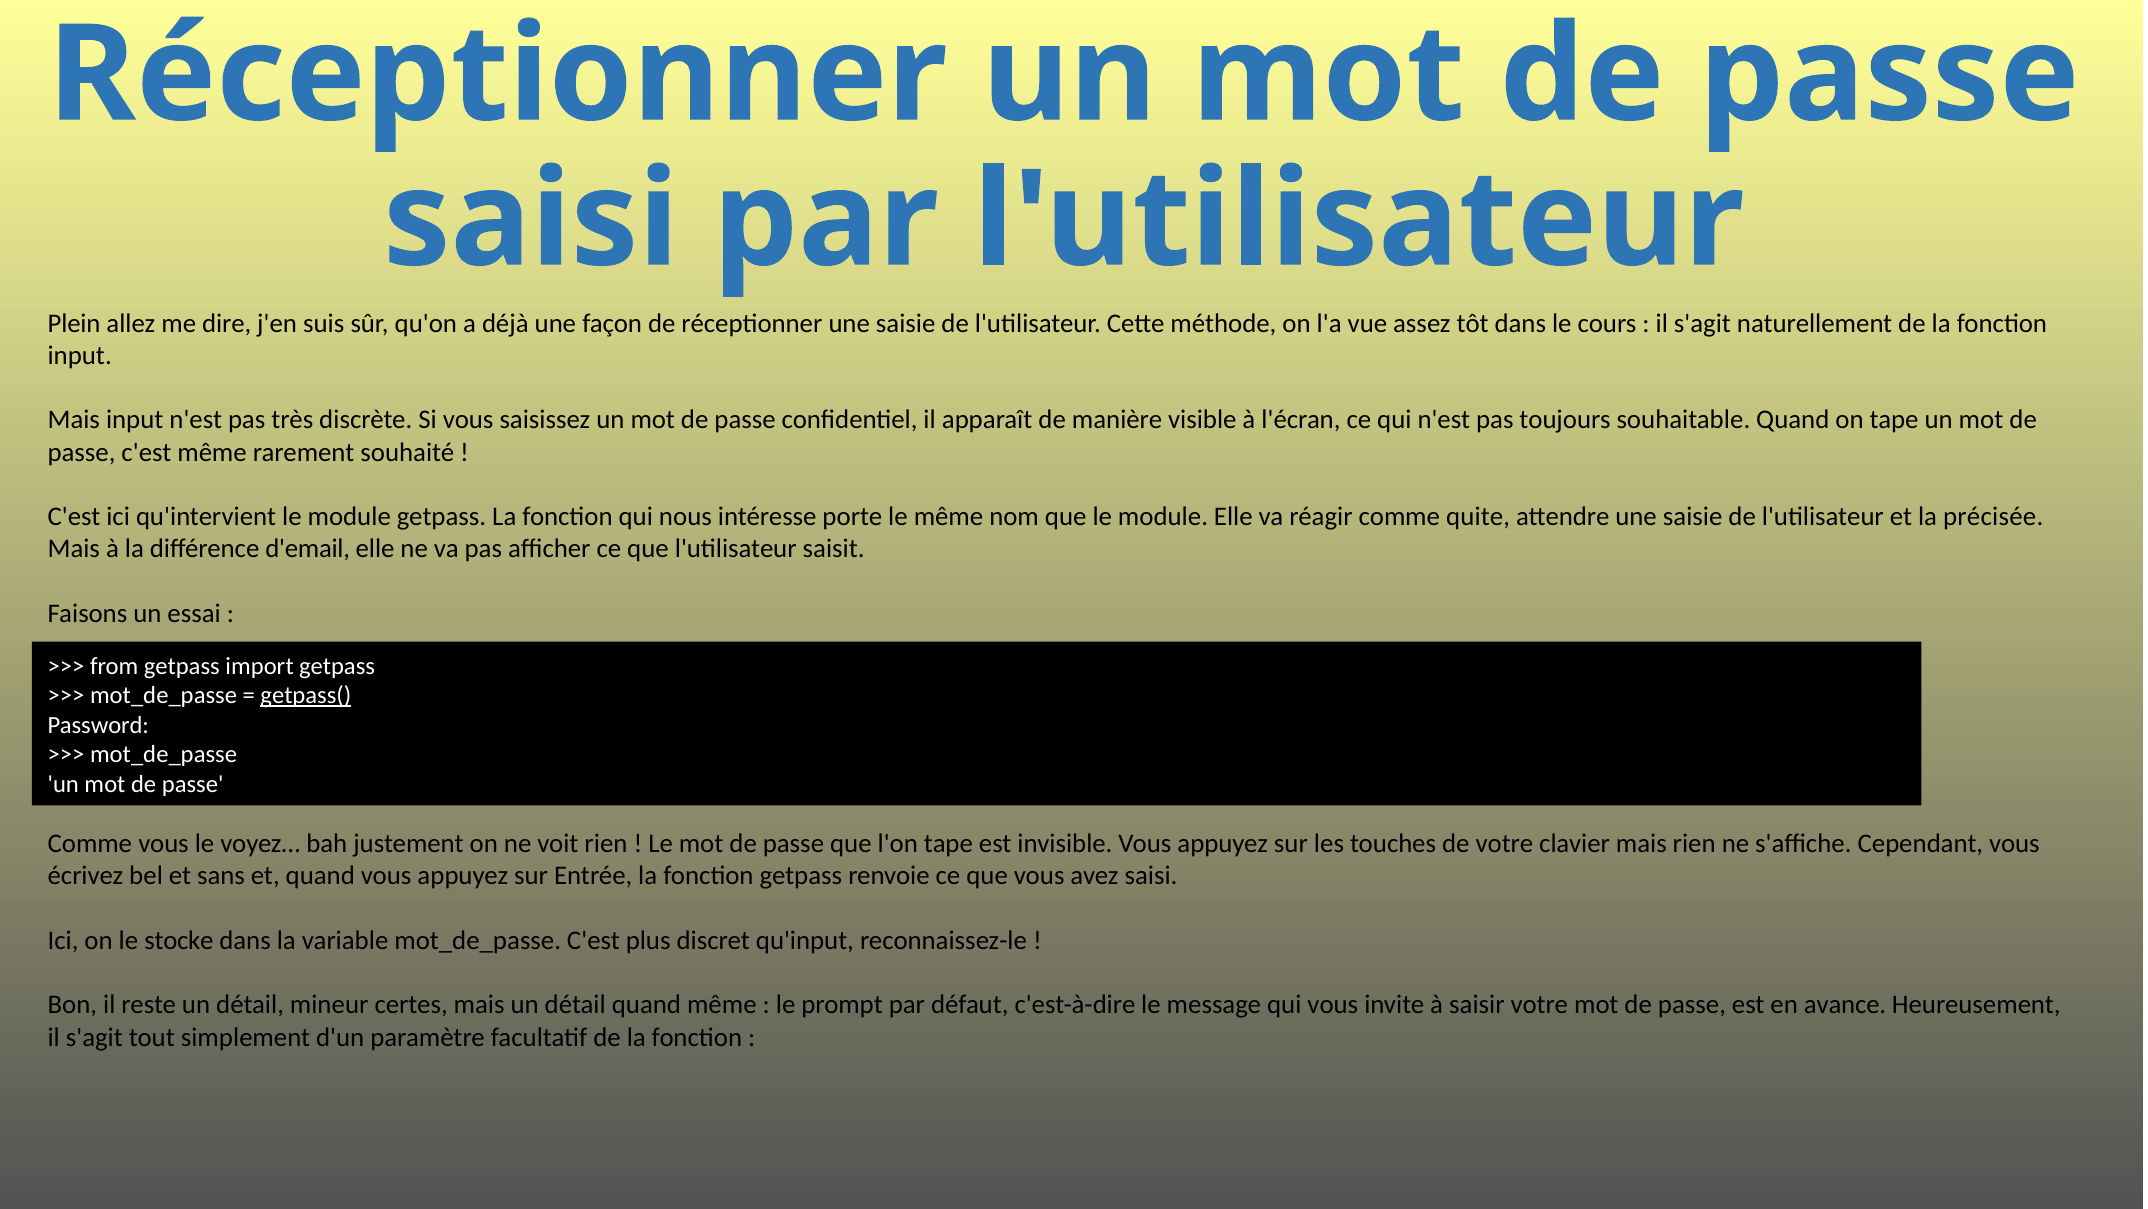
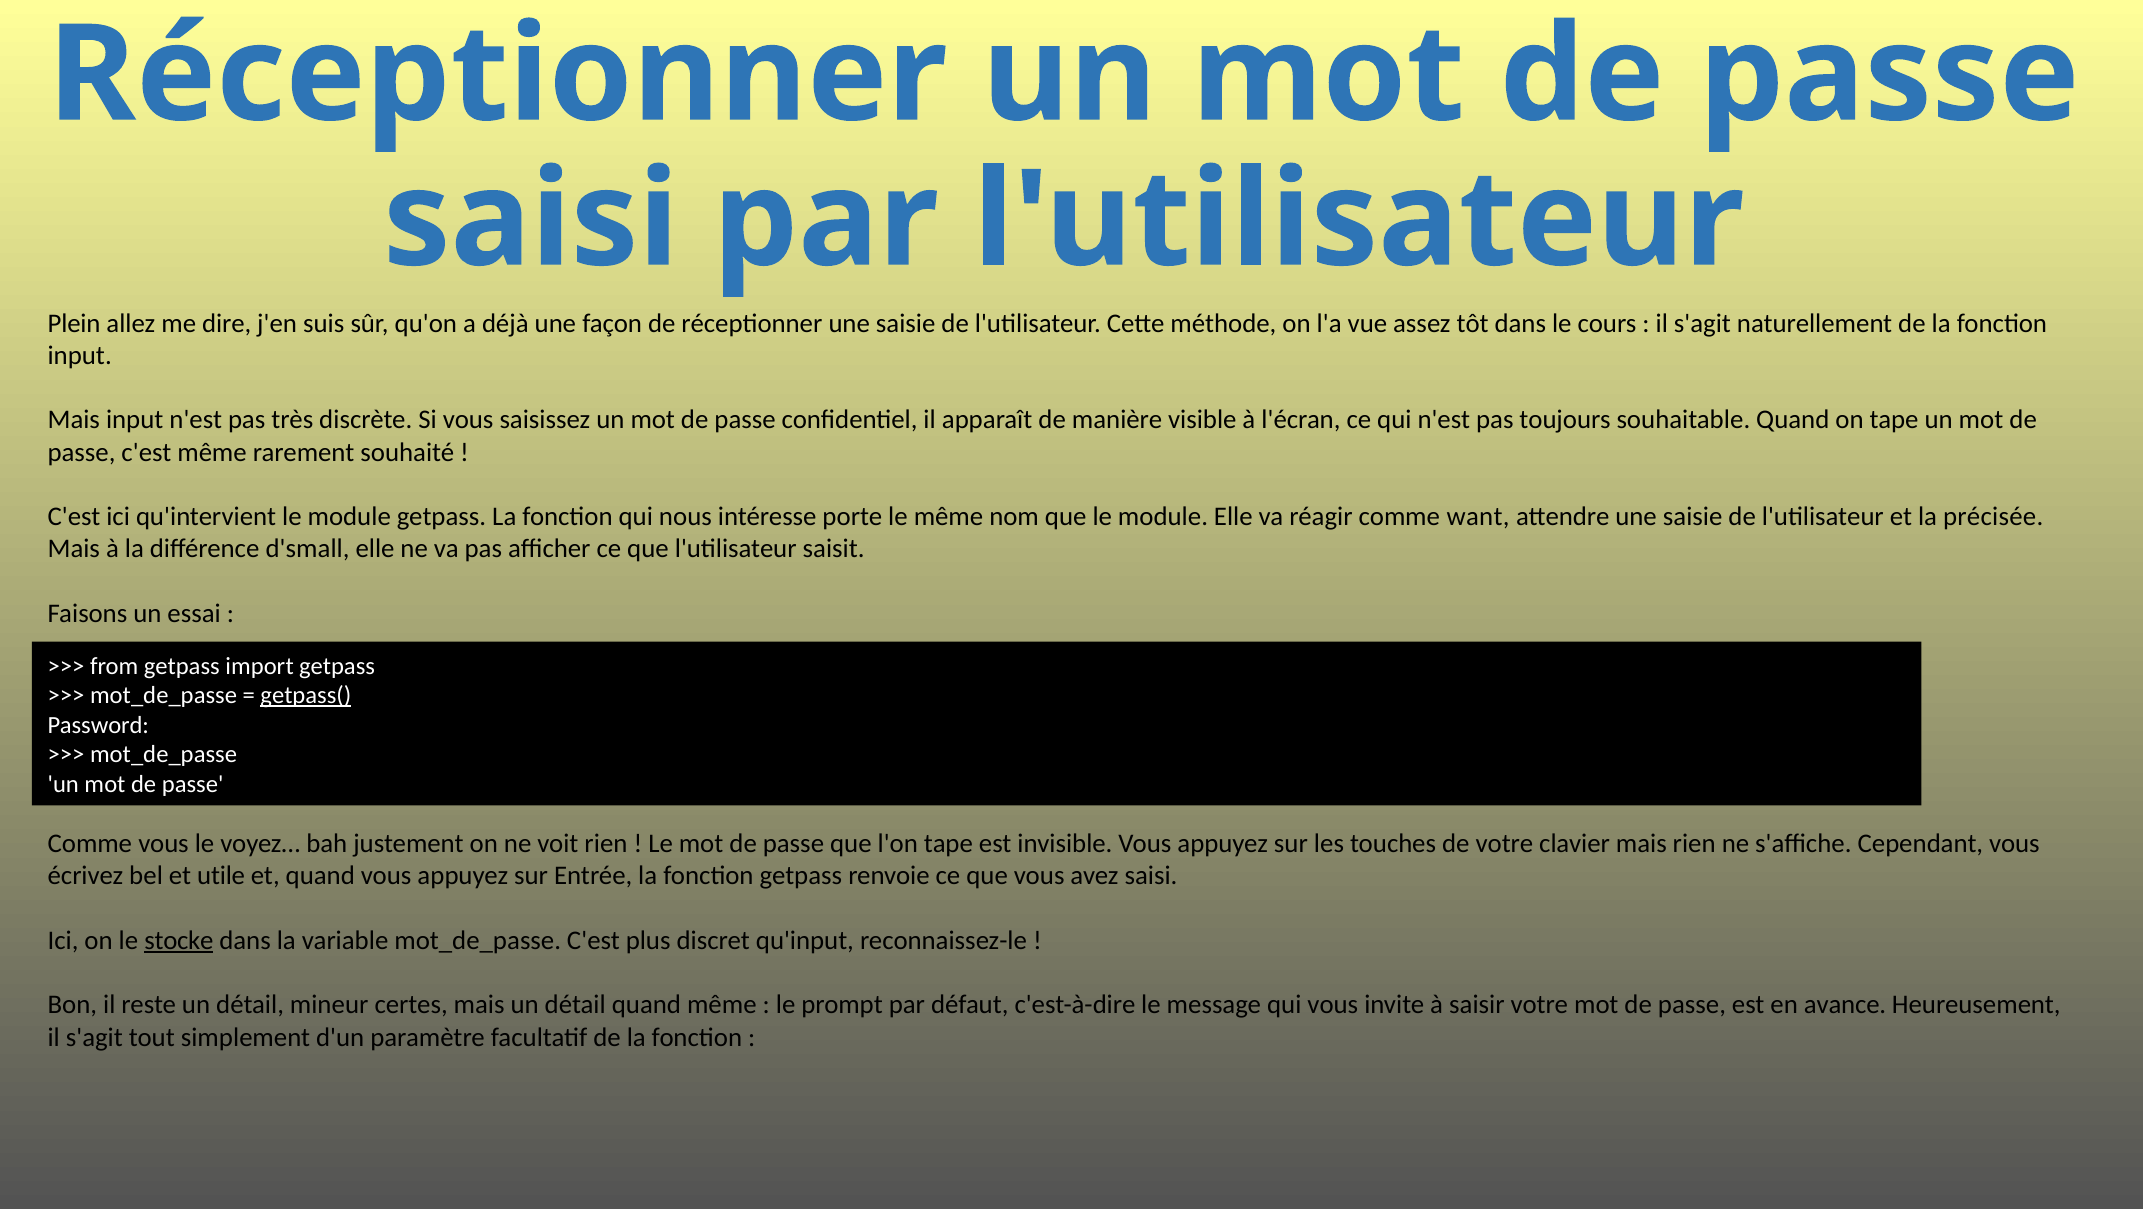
quite: quite -> want (1478, 516)
d'email: d'email -> d'small (308, 549)
sans: sans -> utile (221, 876)
stocke underline: none -> present (179, 940)
